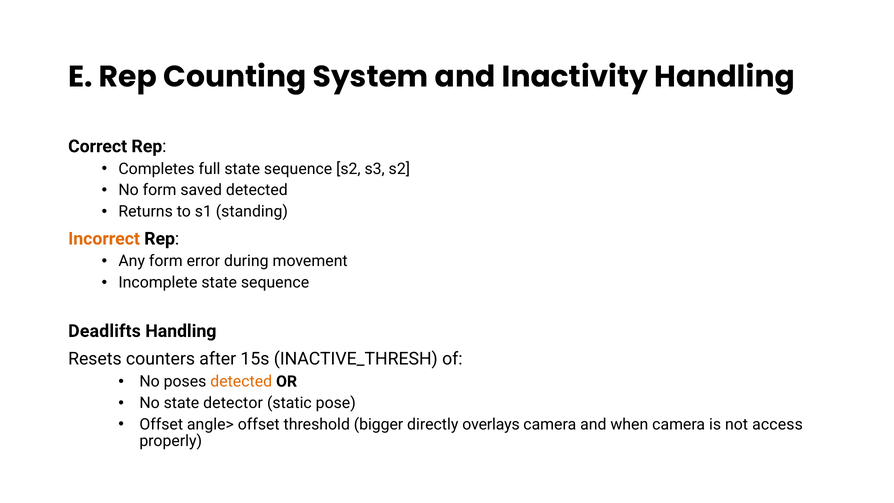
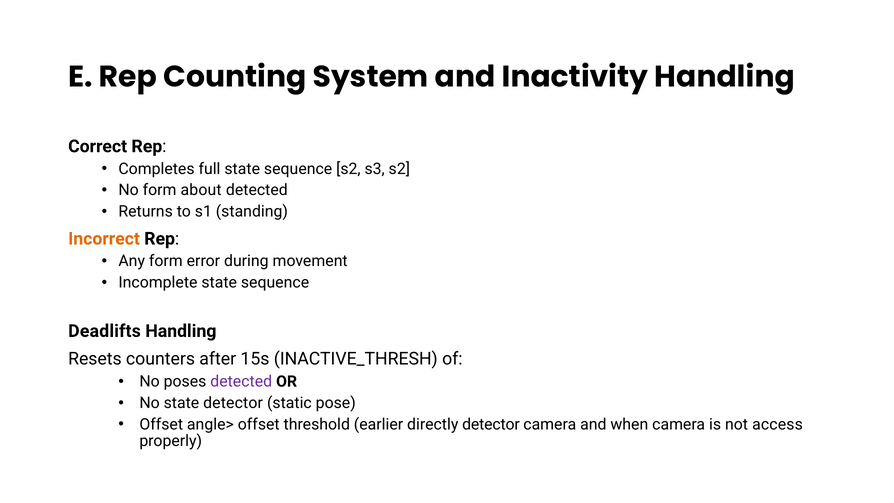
saved: saved -> about (201, 190)
detected colour: orange -> purple (241, 381)
bigger: bigger -> earlier (379, 424)
directly overlays: overlays -> detector (491, 424)
